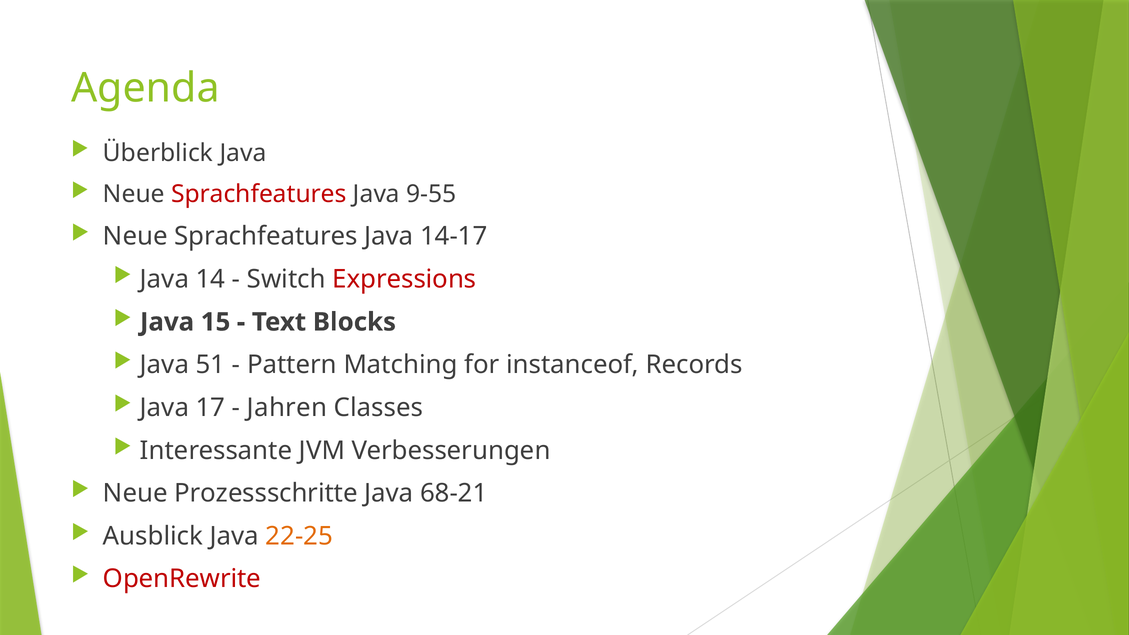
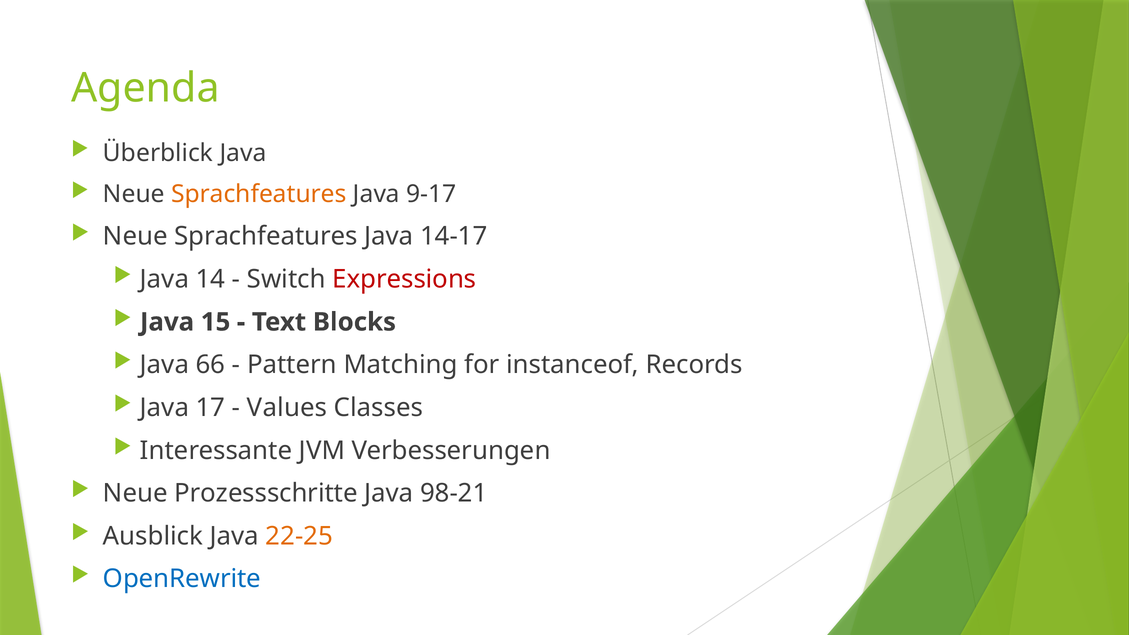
Sprachfeatures colour: red -> orange (259, 194)
9-55: 9-55 -> 9-17 (431, 194)
51: 51 -> 66 (210, 365)
Jahren: Jahren -> Values (287, 408)
68-21: 68-21 -> 98-21 (454, 493)
OpenRewrite colour: red -> blue (182, 579)
